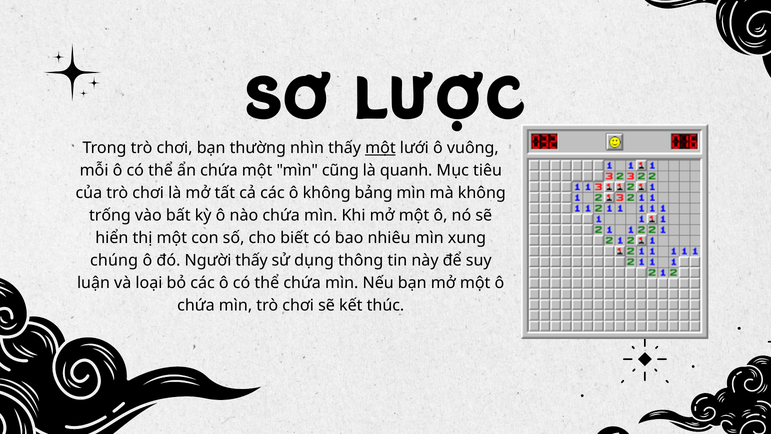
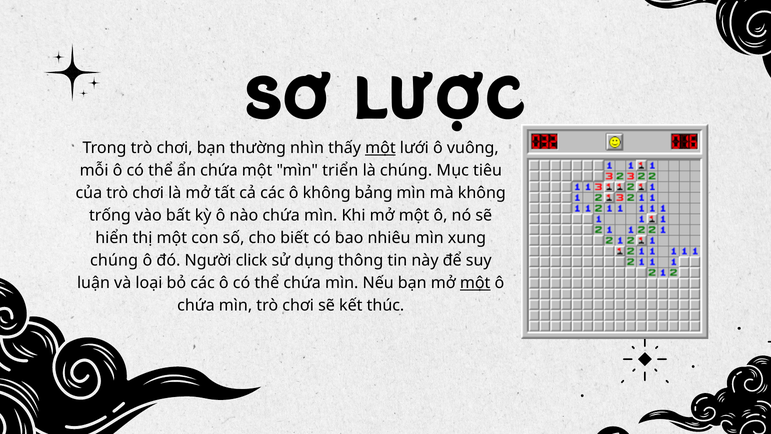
cũng: cũng -> triển (340, 170)
là quanh: quanh -> chúng (406, 170)
Người thấy: thấy -> click (252, 260)
một underline: none -> present (475, 283)
